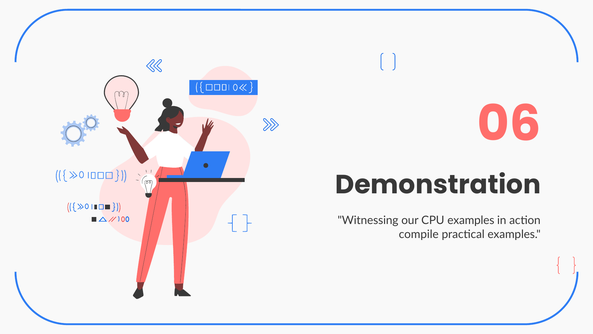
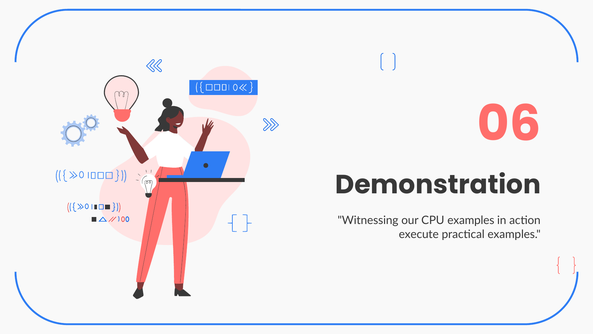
compile: compile -> execute (419, 234)
